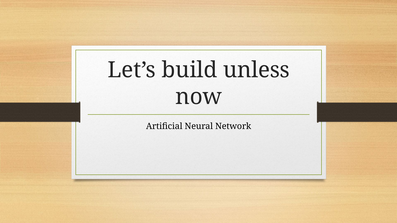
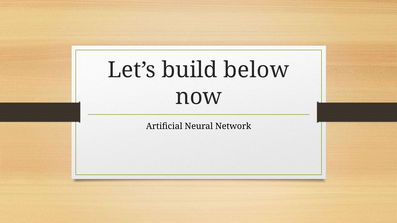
unless: unless -> below (256, 70)
